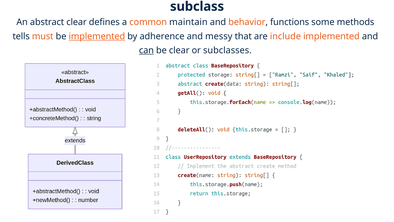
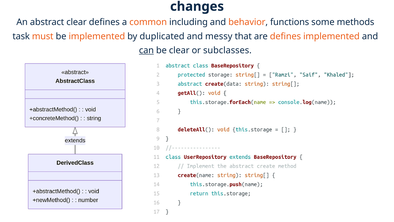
subclass: subclass -> changes (197, 6)
maintain: maintain -> including (188, 22)
tells: tells -> task (21, 36)
implemented underline: present -> none (97, 36)
adherence: adherence -> duplicated (162, 36)
are include: include -> defines (285, 36)
